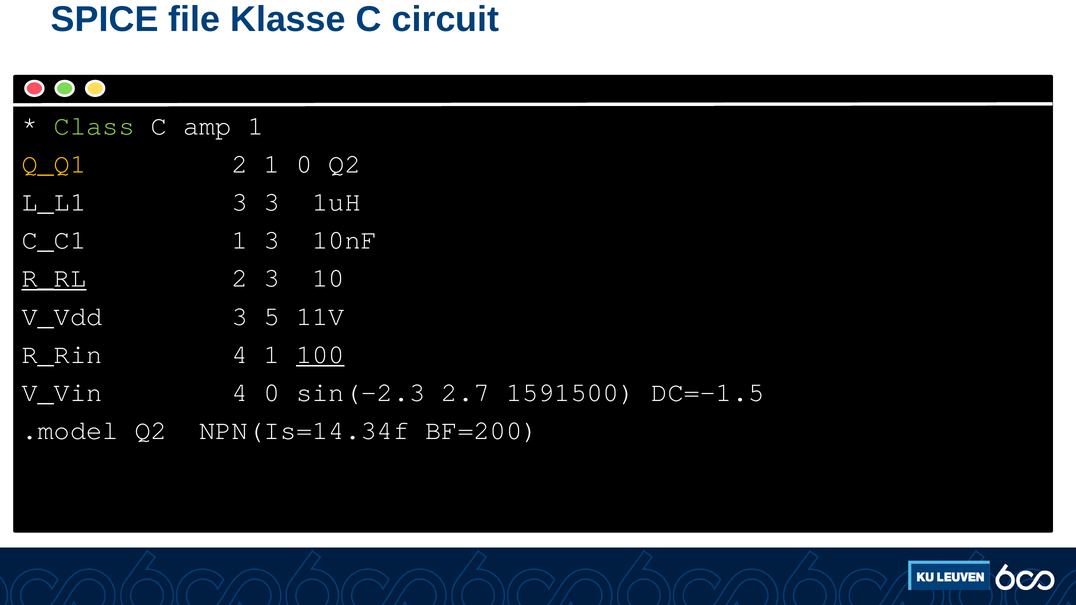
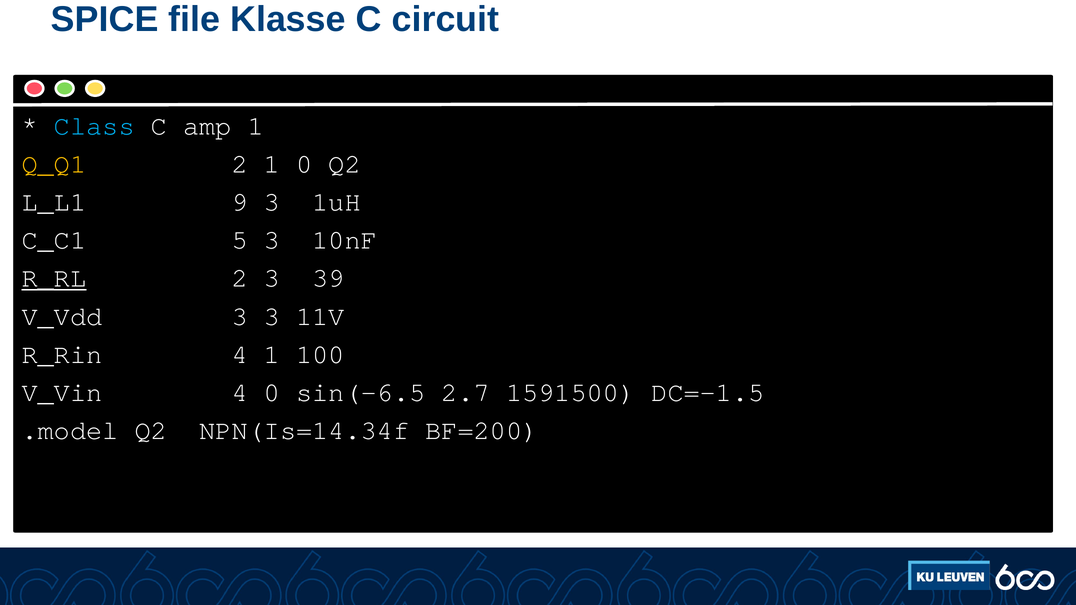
Class colour: light green -> light blue (94, 126)
L_L1 3: 3 -> 9 (240, 202)
C_C1 1: 1 -> 5 (240, 240)
10: 10 -> 39 (328, 278)
3 5: 5 -> 3 (272, 316)
100 underline: present -> none (320, 354)
sin(-2.3: sin(-2.3 -> sin(-6.5 (361, 393)
